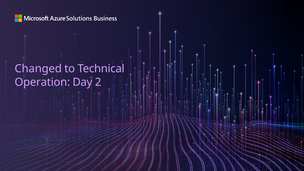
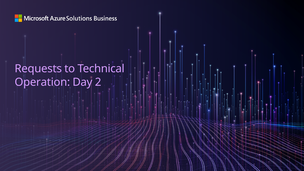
Changed: Changed -> Requests (38, 69)
